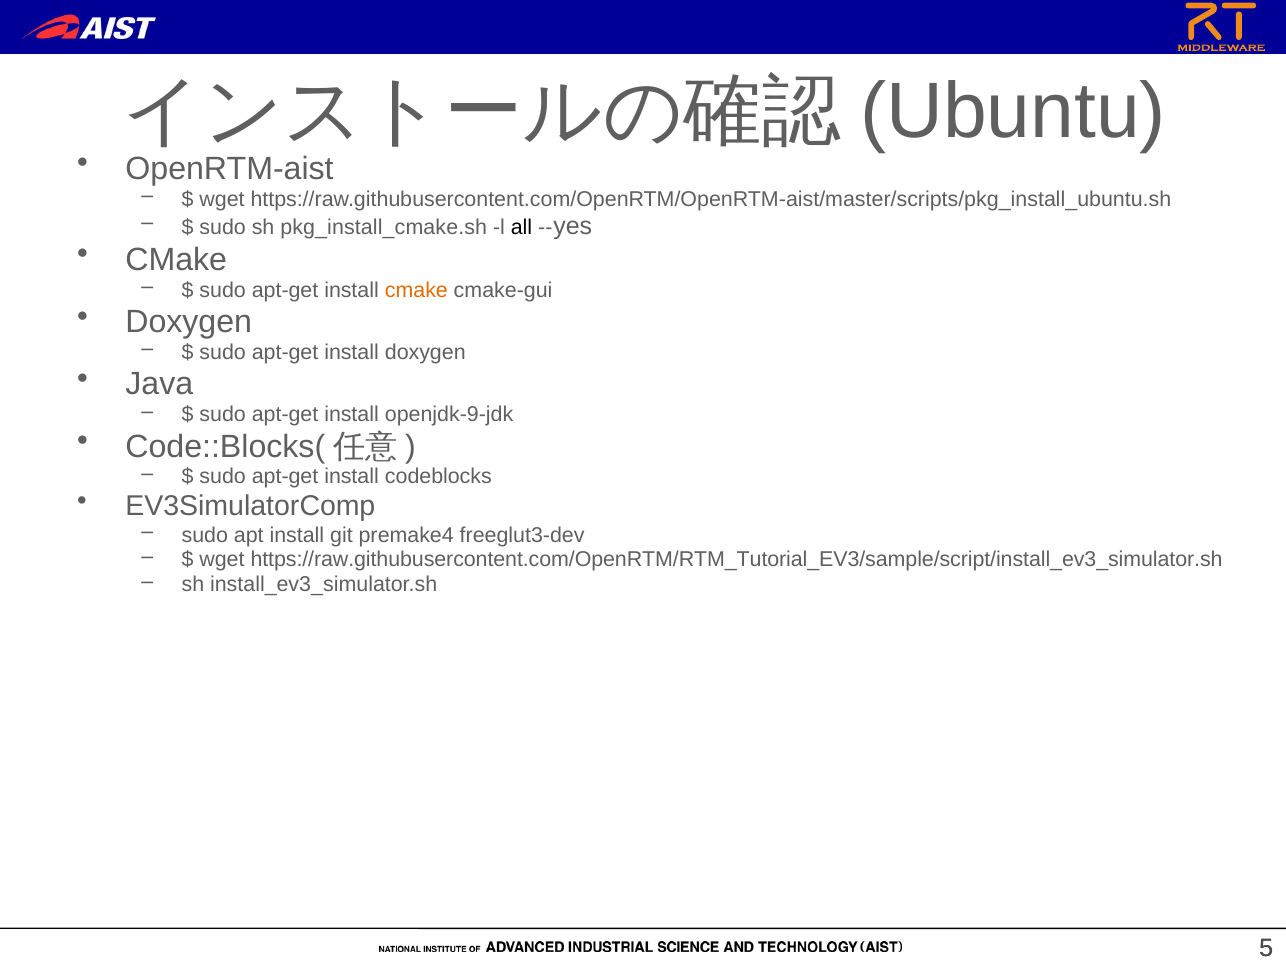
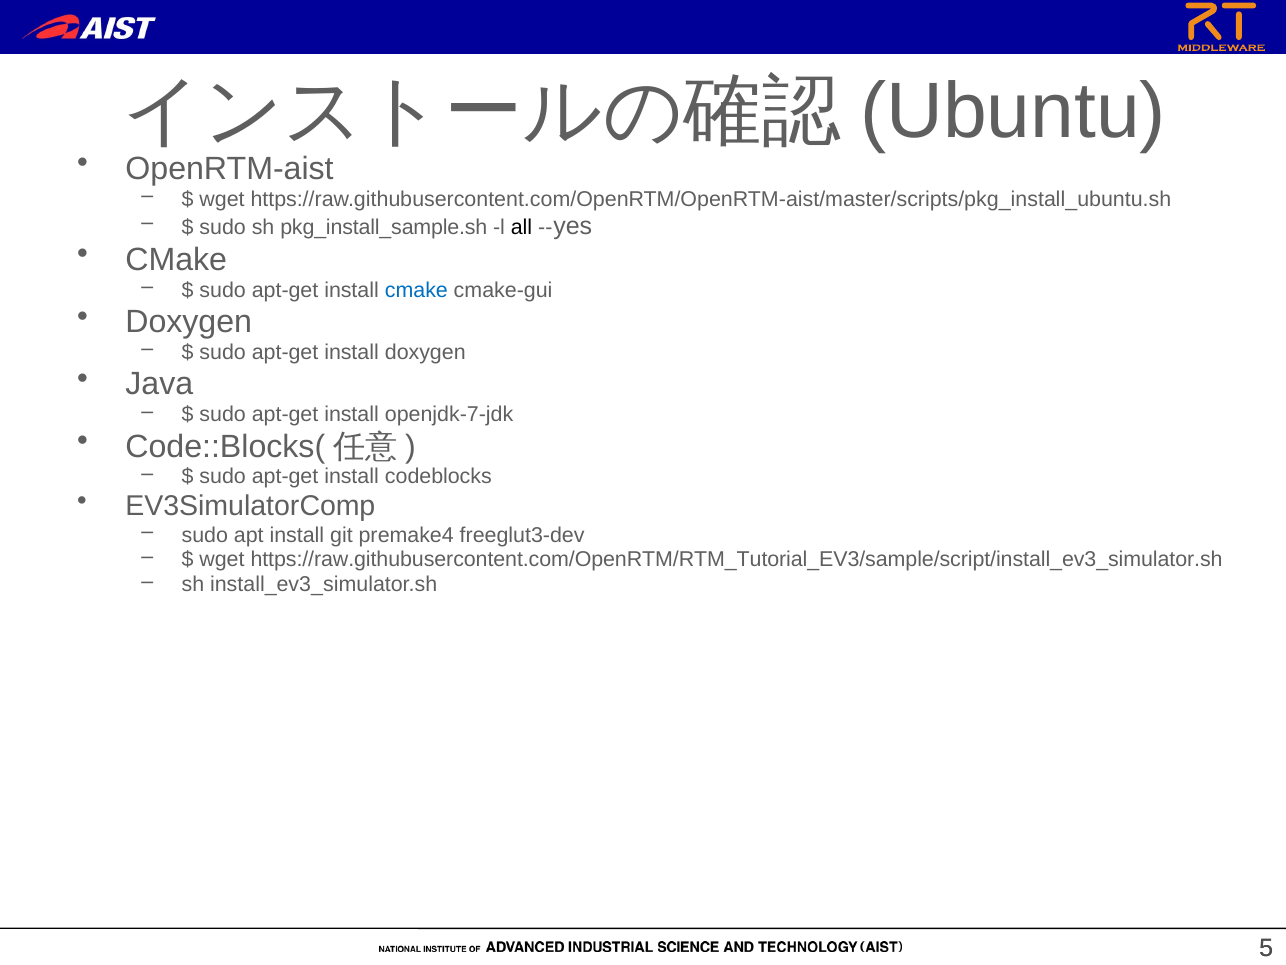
pkg_install_cmake.sh: pkg_install_cmake.sh -> pkg_install_sample.sh (384, 227)
cmake colour: orange -> blue (416, 290)
openjdk-9-jdk: openjdk-9-jdk -> openjdk-7-jdk (449, 414)
